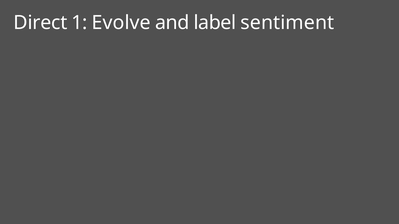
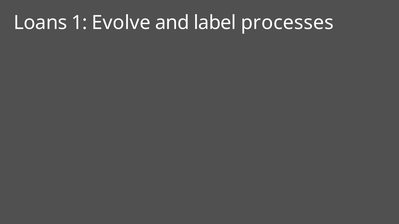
Direct: Direct -> Loans (40, 23)
sentiment: sentiment -> processes (287, 23)
